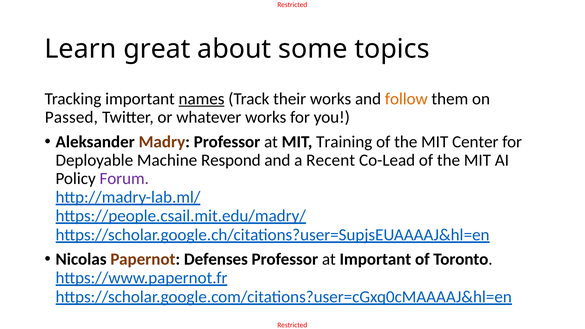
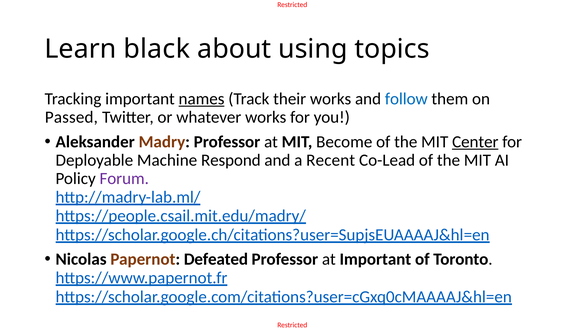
great: great -> black (157, 49)
some: some -> using (313, 49)
follow colour: orange -> blue (406, 99)
Training: Training -> Become (344, 142)
Center underline: none -> present (475, 142)
Defenses: Defenses -> Defeated (216, 259)
